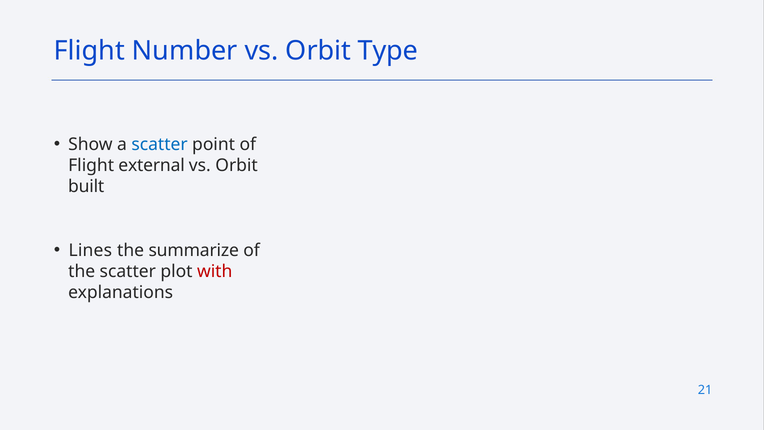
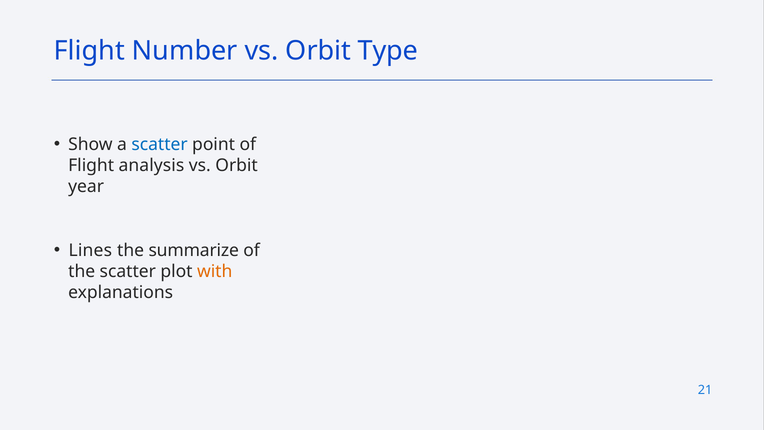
external: external -> analysis (151, 165)
built: built -> year (86, 186)
with colour: red -> orange (215, 271)
